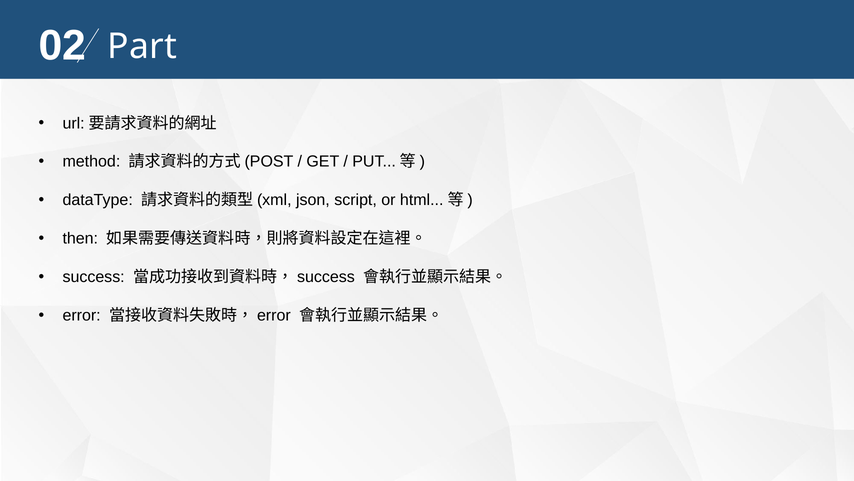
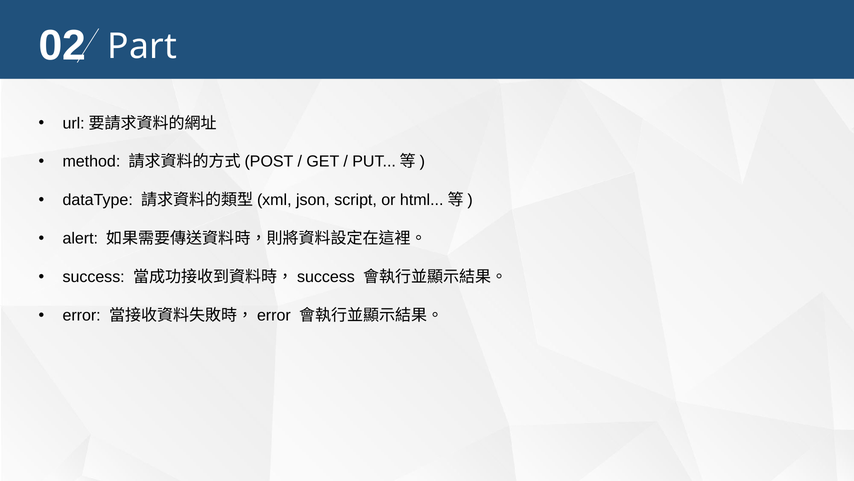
then: then -> alert (80, 238)
